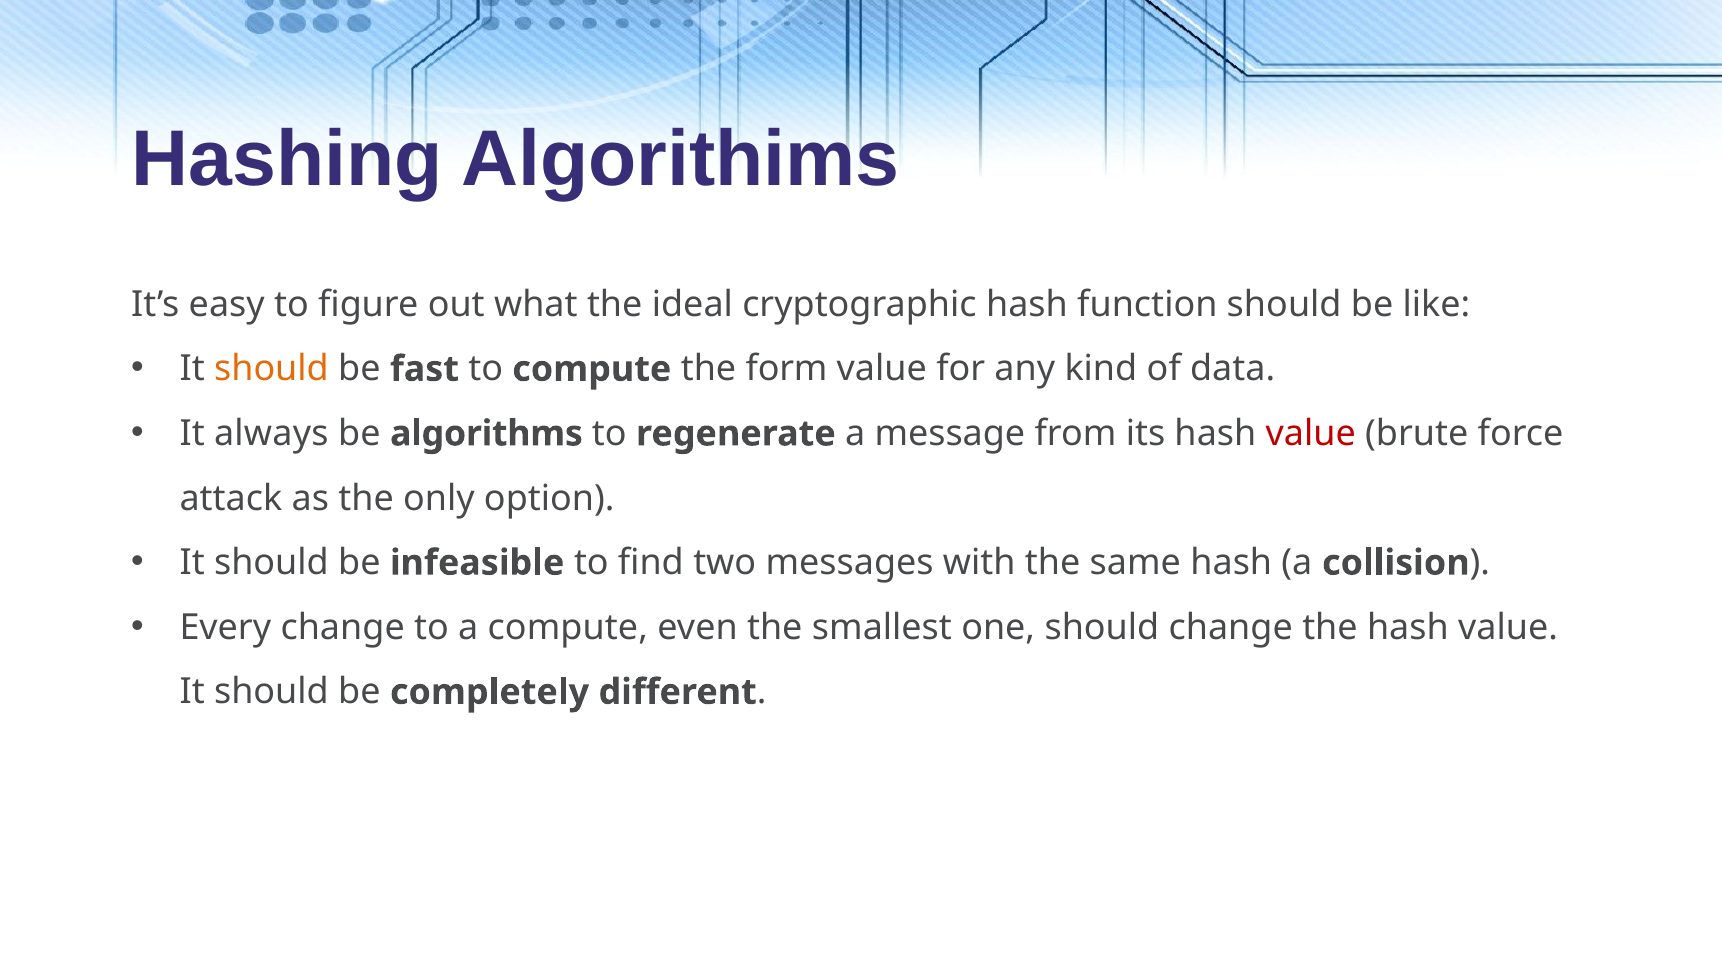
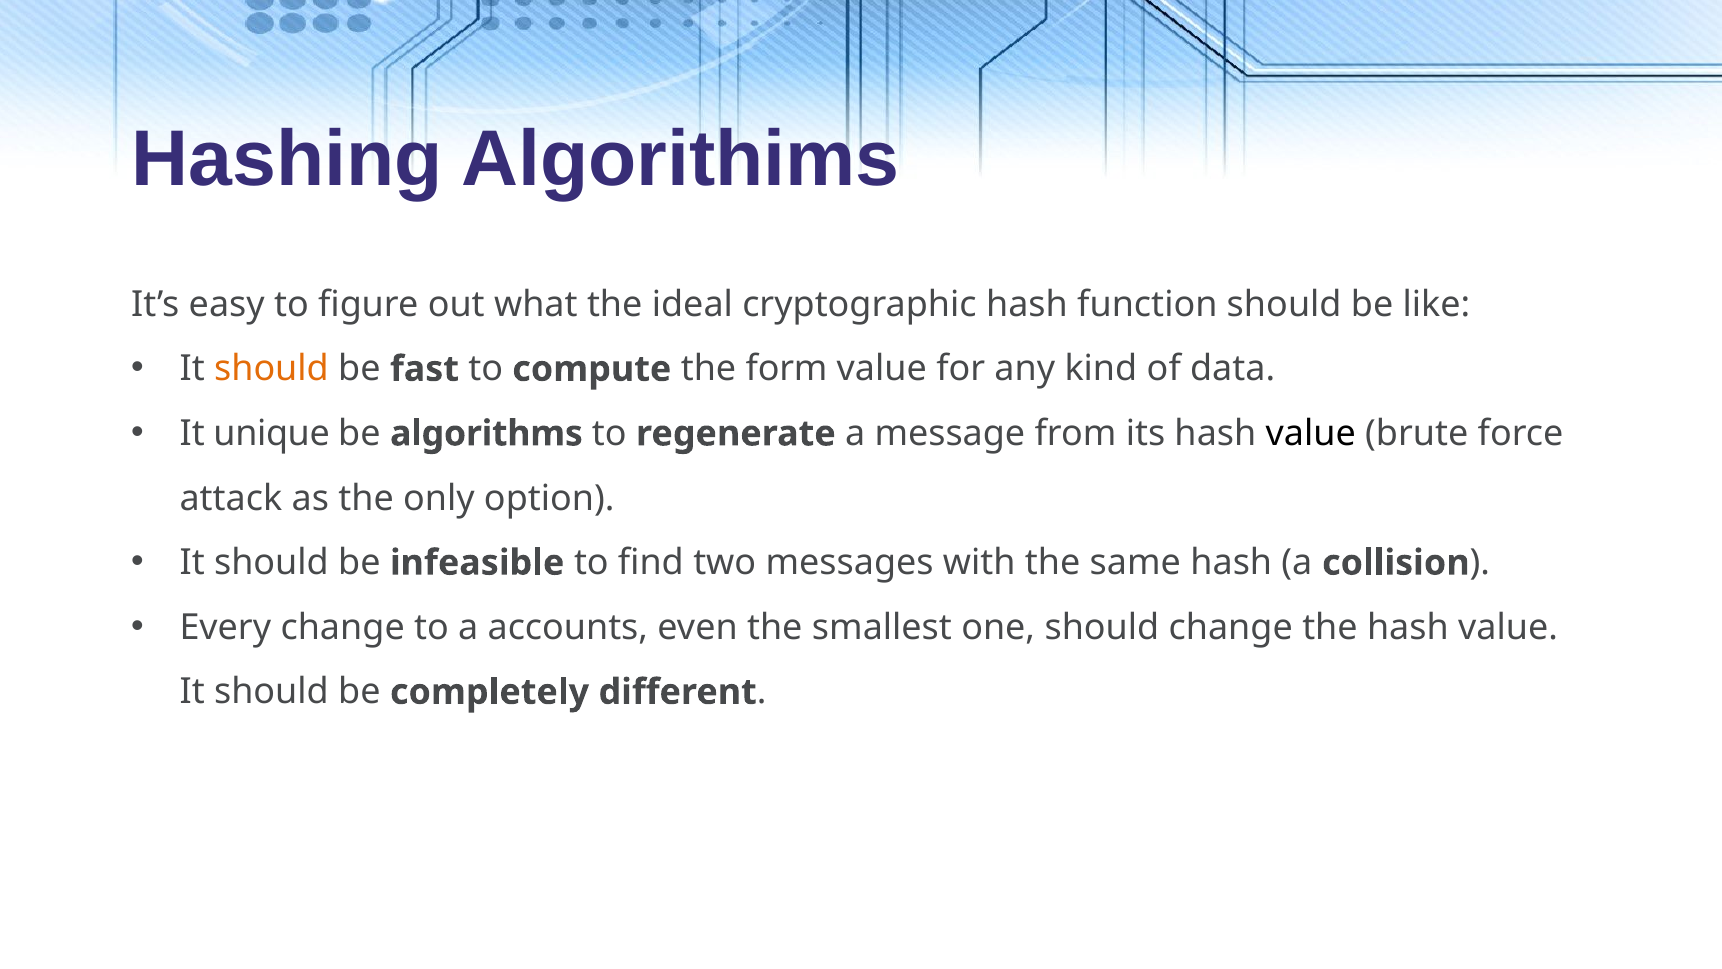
always: always -> unique (272, 433)
value colour: red -> black (1311, 433)
a compute: compute -> accounts (568, 627)
